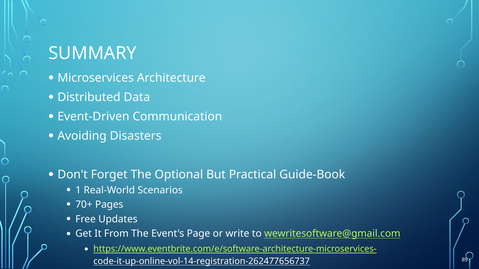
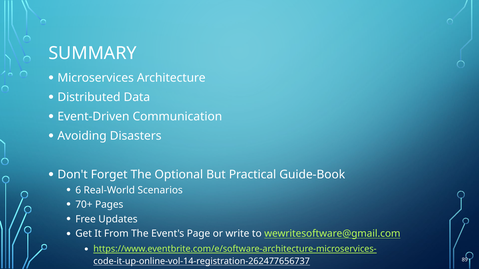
1: 1 -> 6 (78, 190)
